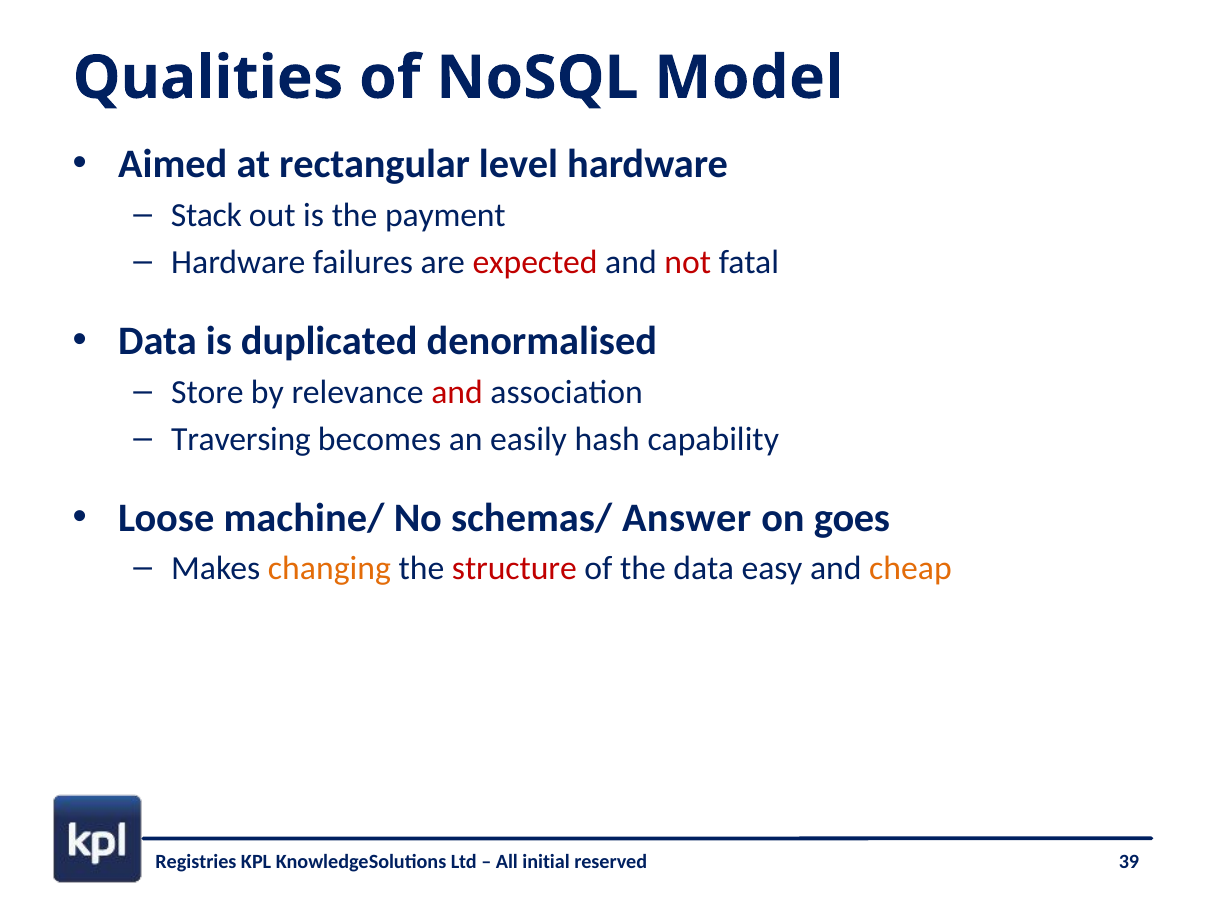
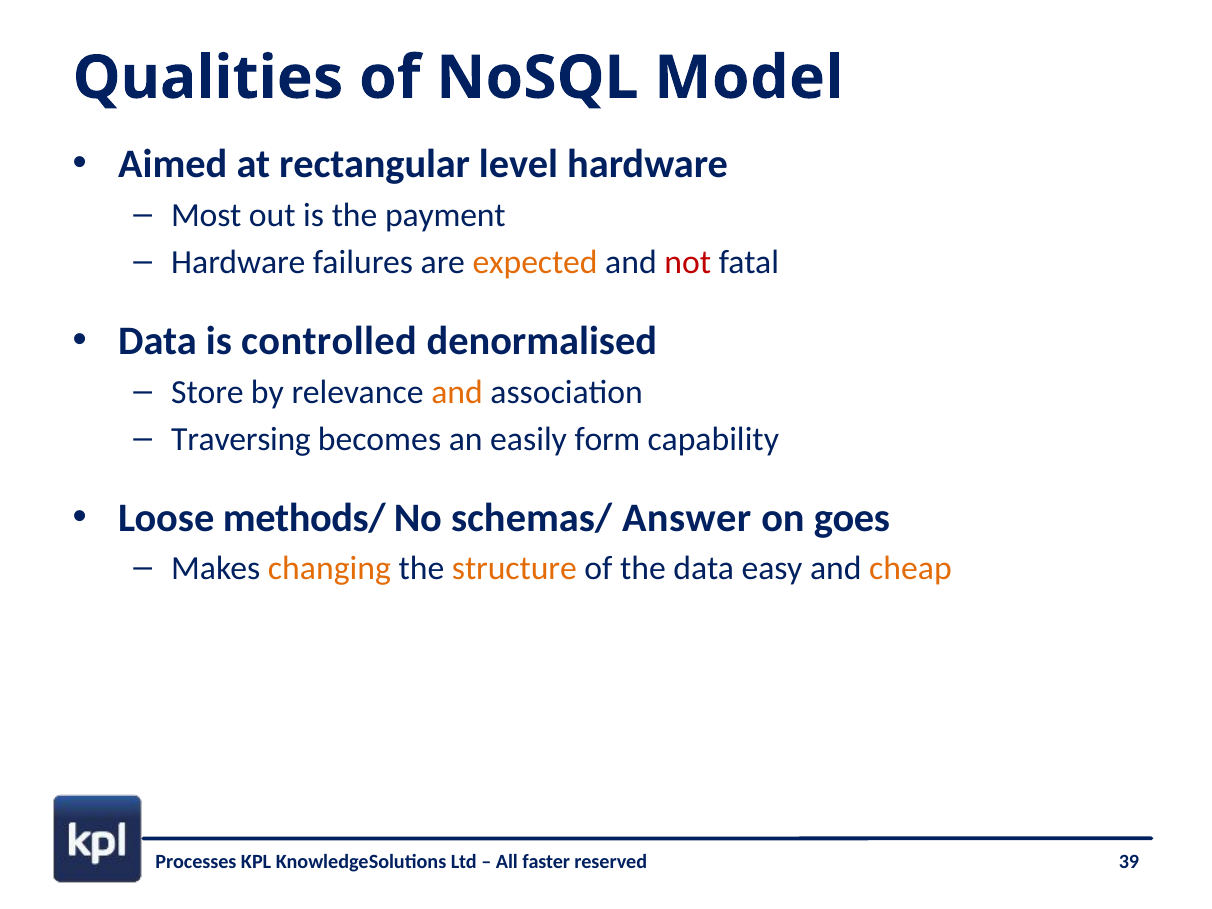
Stack: Stack -> Most (206, 215)
expected colour: red -> orange (535, 262)
duplicated: duplicated -> controlled (329, 341)
and colour: red -> orange (457, 392)
hash: hash -> form (607, 439)
machine/: machine/ -> methods/ (304, 518)
structure colour: red -> orange (514, 569)
Registries: Registries -> Processes (196, 862)
initial: initial -> faster (546, 862)
